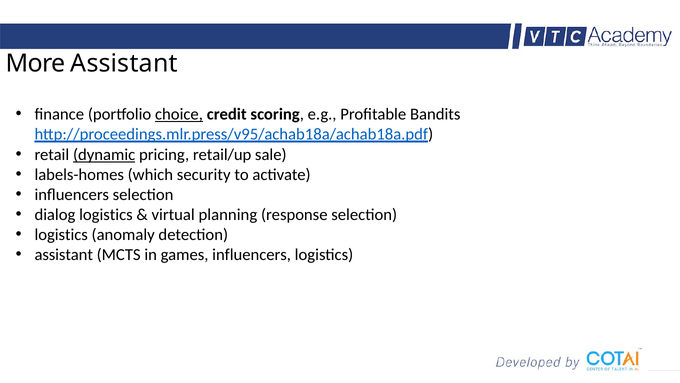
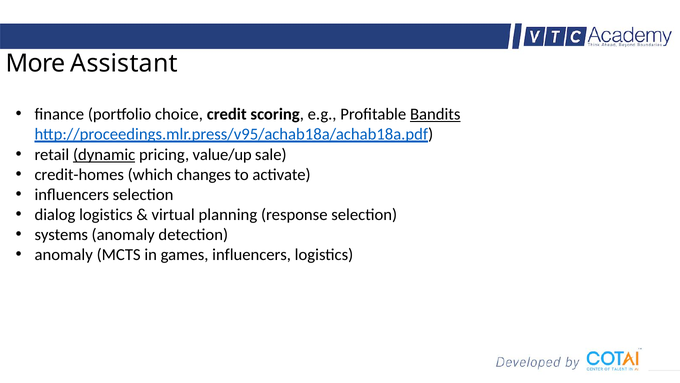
choice underline: present -> none (179, 114)
Bandits underline: none -> present (435, 114)
retail/up: retail/up -> value/up (222, 154)
labels-homes: labels-homes -> credit-homes (79, 174)
security: security -> changes (204, 174)
logistics: logistics -> systems (61, 234)
assistant: assistant -> anomaly (64, 254)
